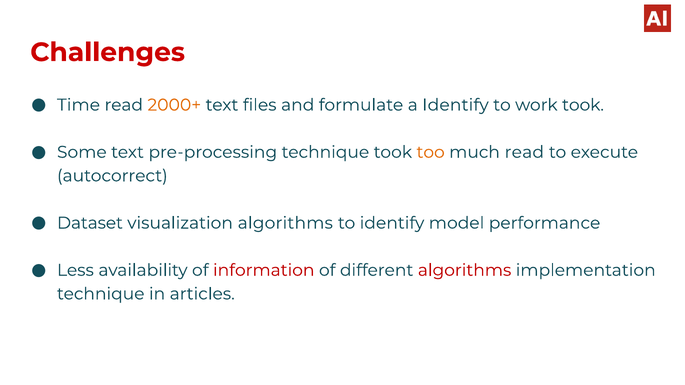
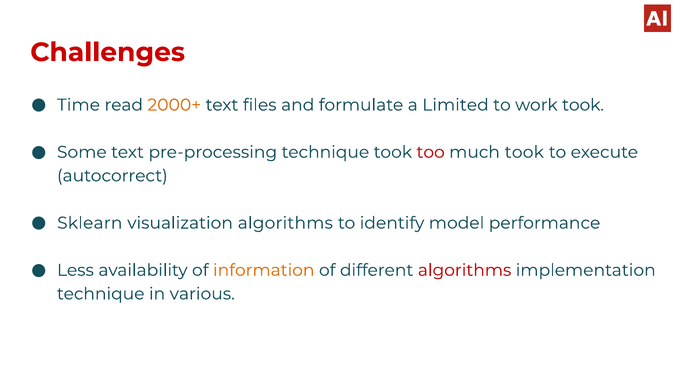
a Identify: Identify -> Limited (456, 105)
too colour: orange -> red (431, 152)
much read: read -> took (524, 152)
Dataset: Dataset -> Sklearn (90, 223)
information colour: red -> orange (264, 270)
articles: articles -> various (202, 294)
